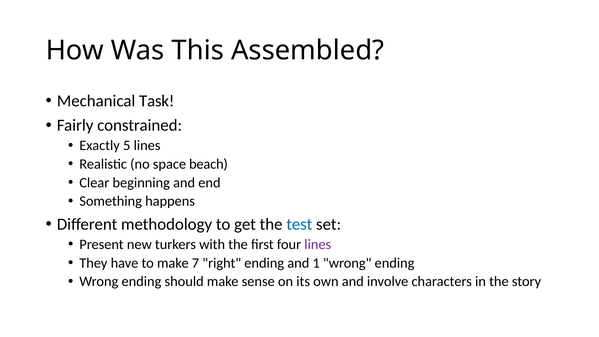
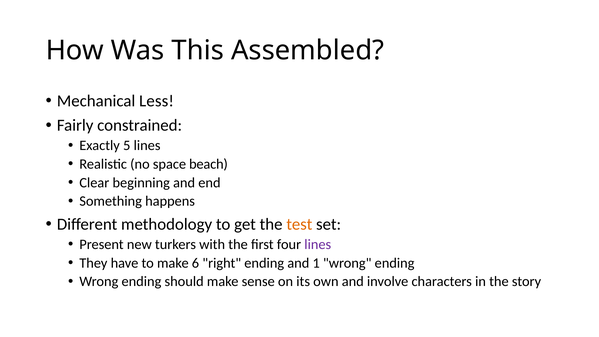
Task: Task -> Less (157, 101)
test colour: blue -> orange (299, 224)
7: 7 -> 6 (195, 263)
